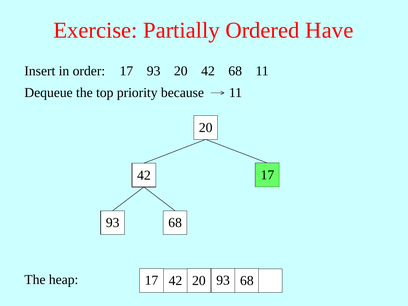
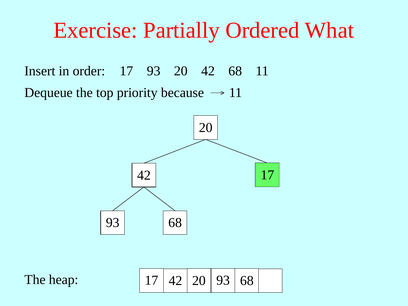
Have: Have -> What (329, 30)
